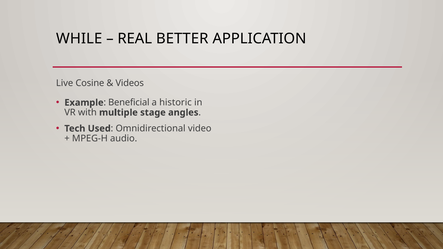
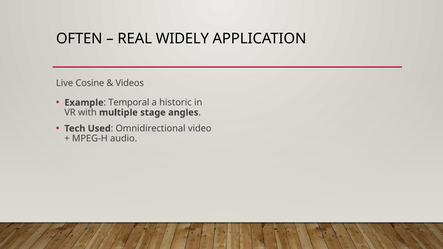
WHILE: WHILE -> OFTEN (79, 39)
BETTER: BETTER -> WIDELY (182, 39)
Beneficial: Beneficial -> Temporal (129, 103)
